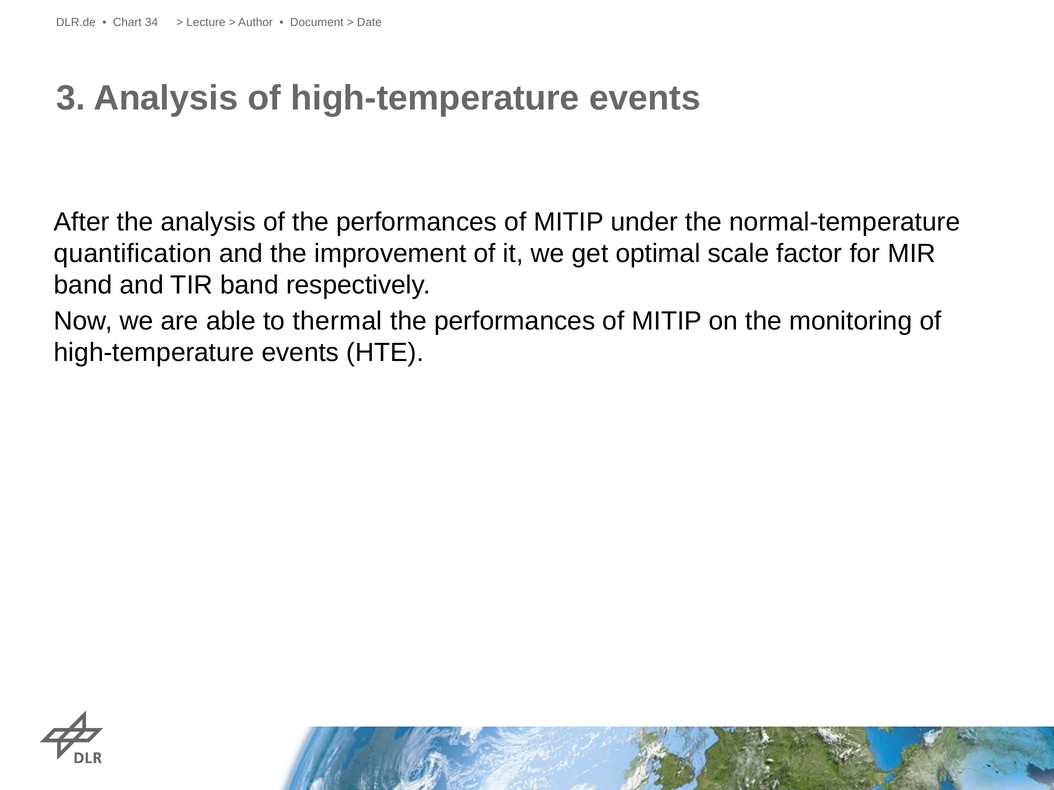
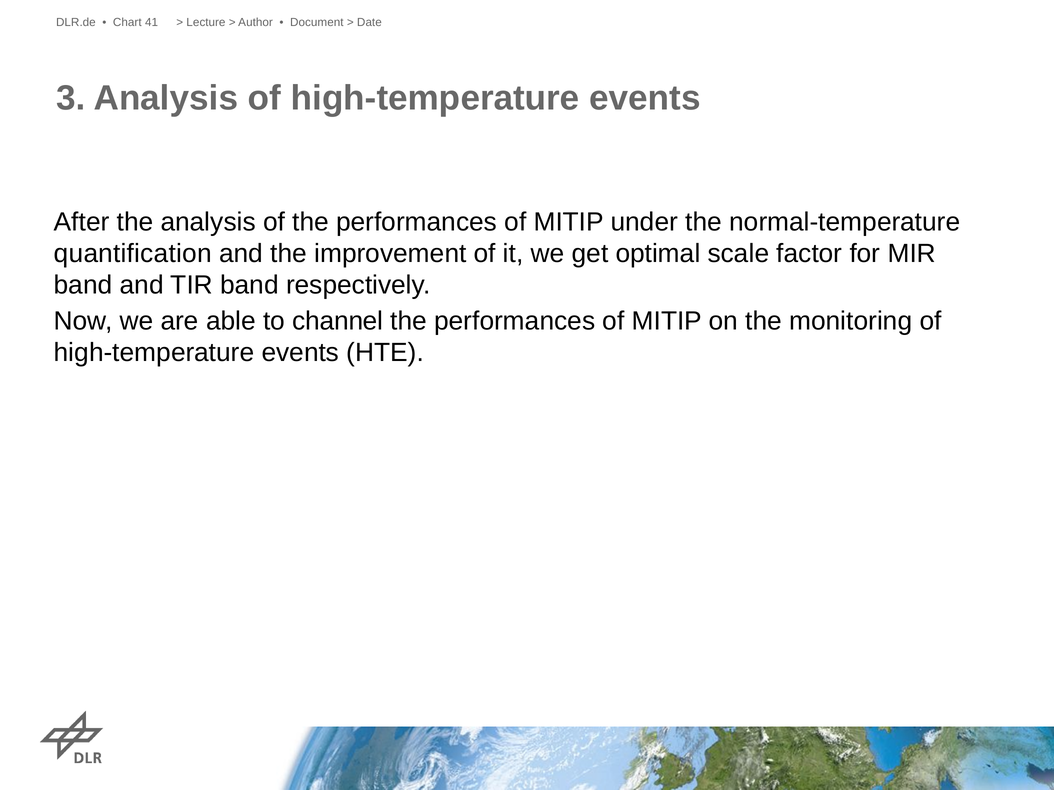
34: 34 -> 41 (152, 22)
thermal: thermal -> channel (338, 321)
